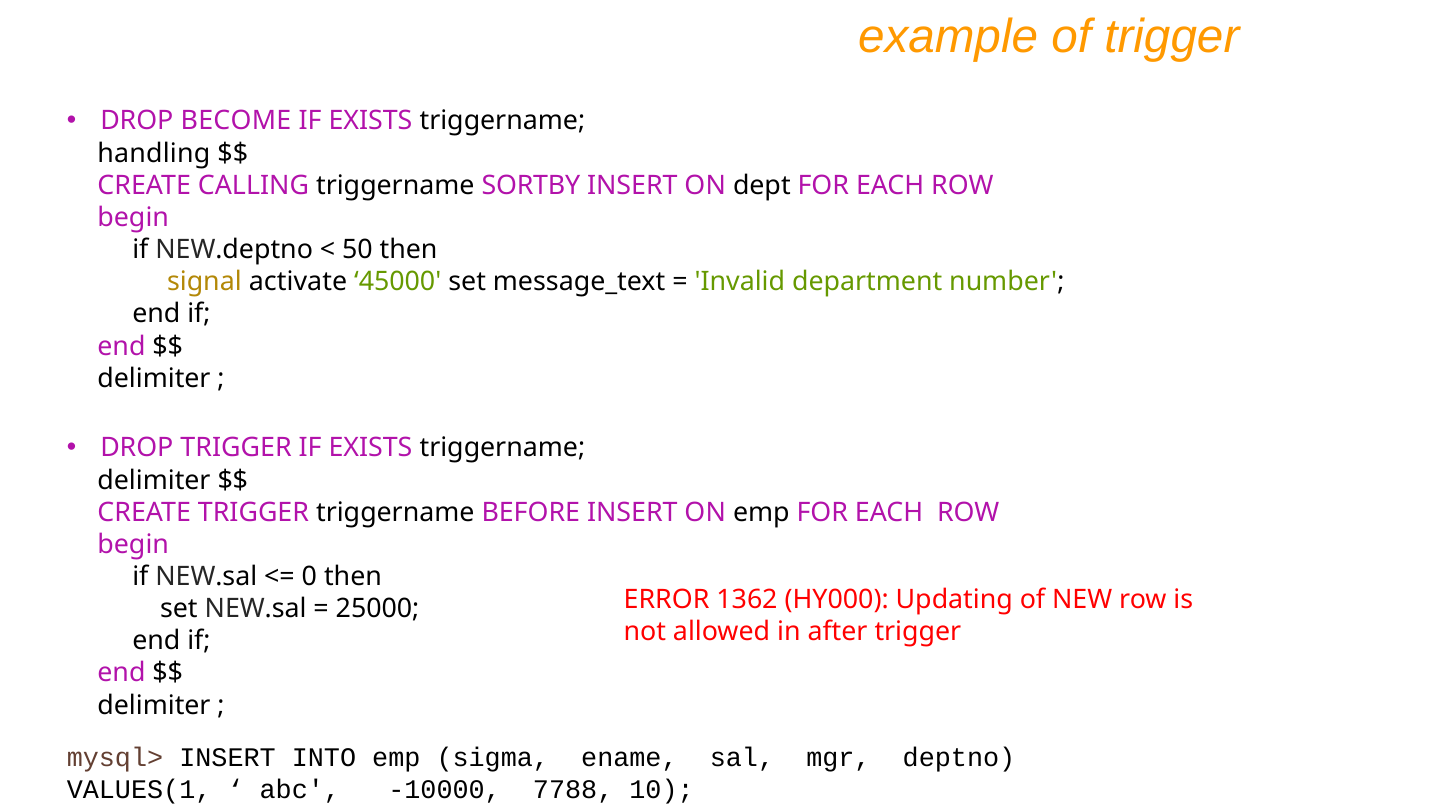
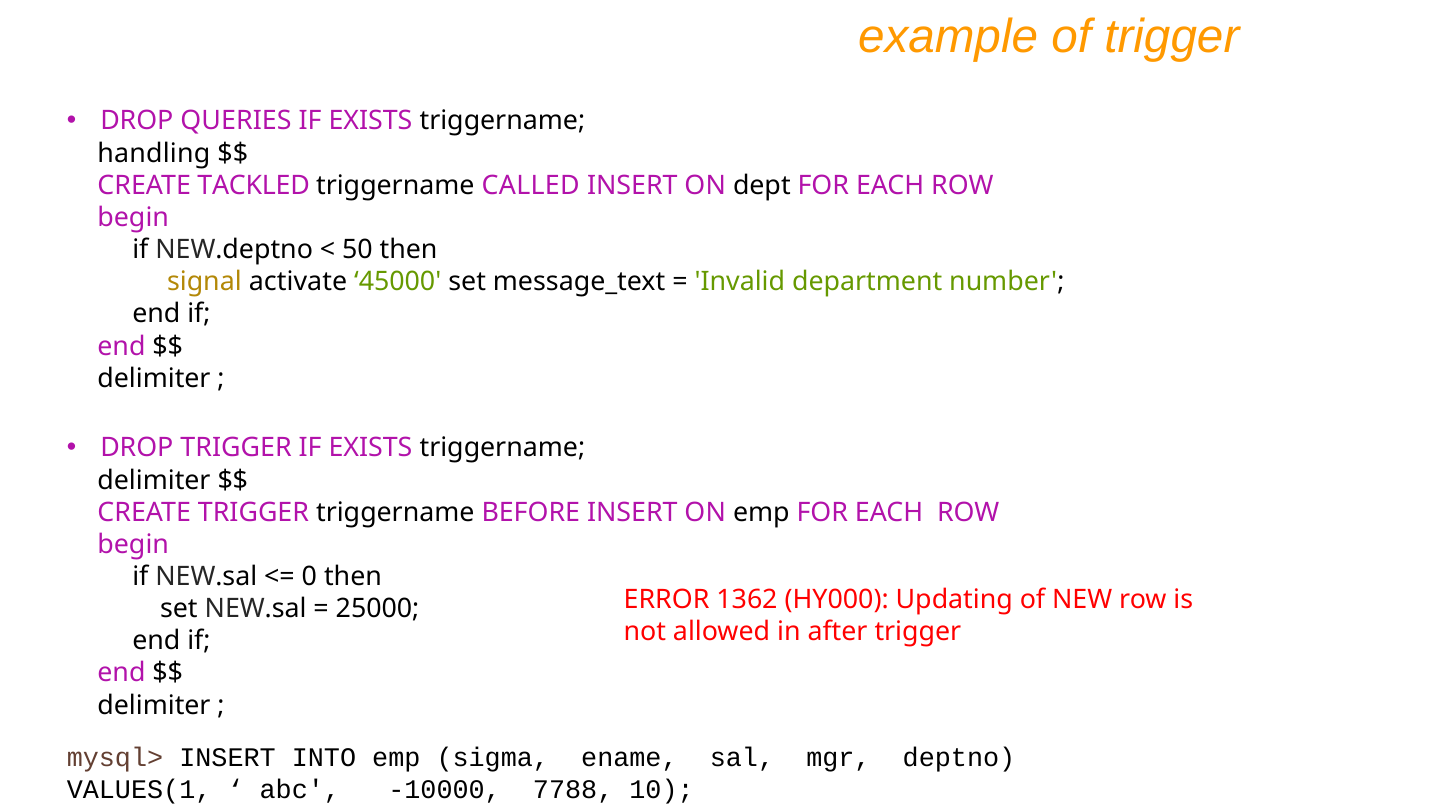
BECOME: BECOME -> QUERIES (236, 121)
CALLING: CALLING -> TACKLED (254, 185)
SORTBY: SORTBY -> CALLED (531, 185)
